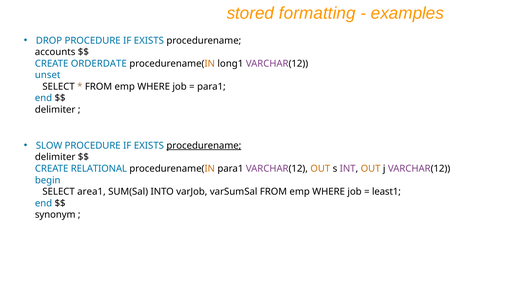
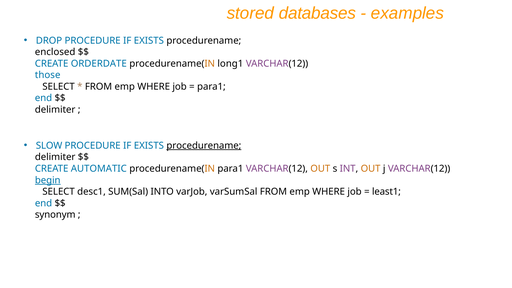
formatting: formatting -> databases (317, 13)
accounts: accounts -> enclosed (55, 52)
unset: unset -> those (48, 75)
RELATIONAL: RELATIONAL -> AUTOMATIC (99, 169)
begin underline: none -> present (48, 180)
area1: area1 -> desc1 (91, 192)
